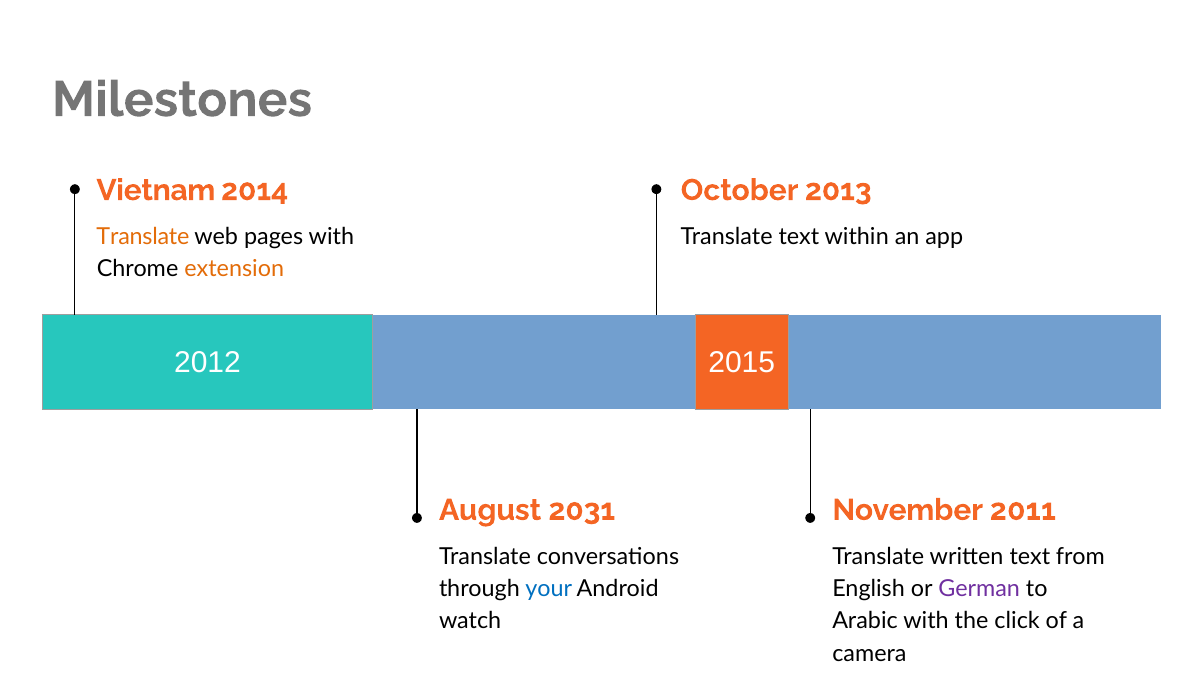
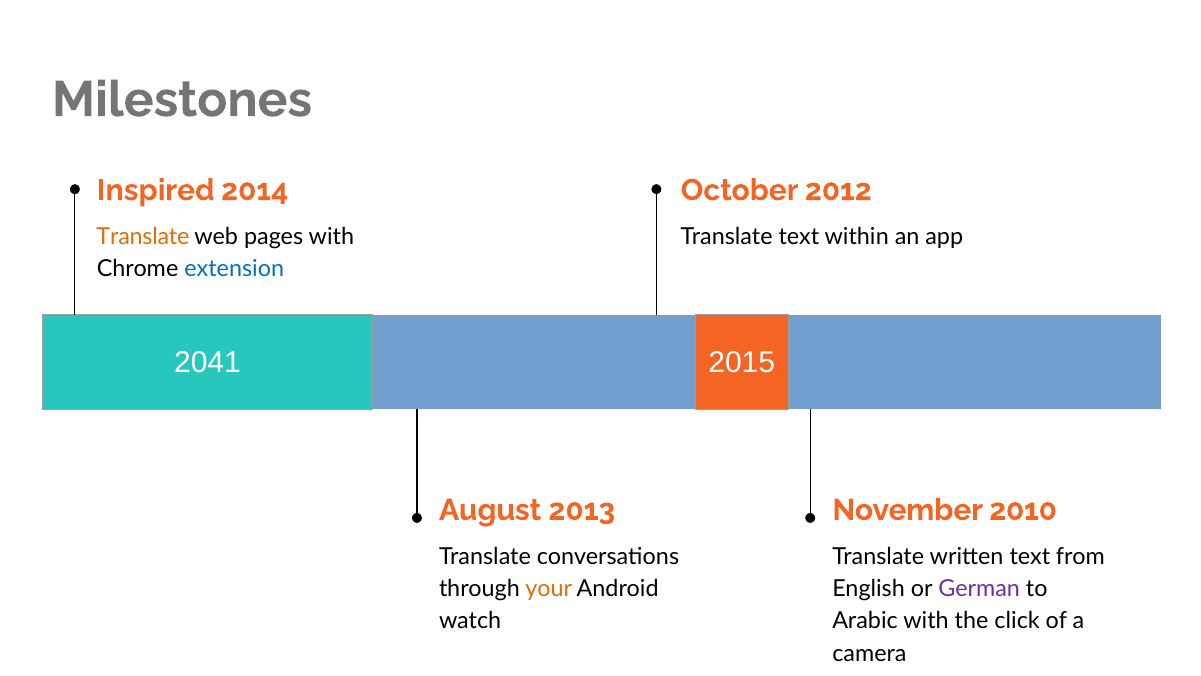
Vietnam: Vietnam -> Inspired (156, 190)
2013: 2013 -> 2012 (838, 190)
extension colour: orange -> blue (234, 269)
2012: 2012 -> 2041 (207, 362)
2031: 2031 -> 2013 (582, 510)
2011: 2011 -> 2010 (1023, 510)
your colour: blue -> orange (549, 589)
